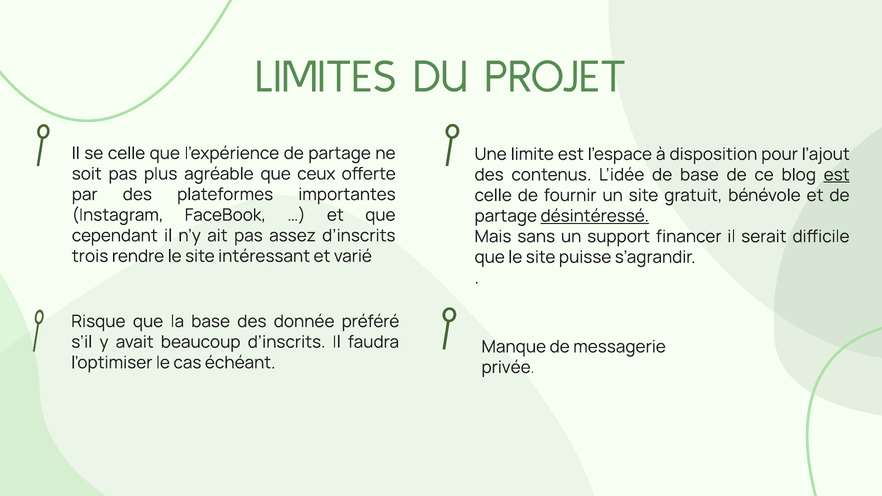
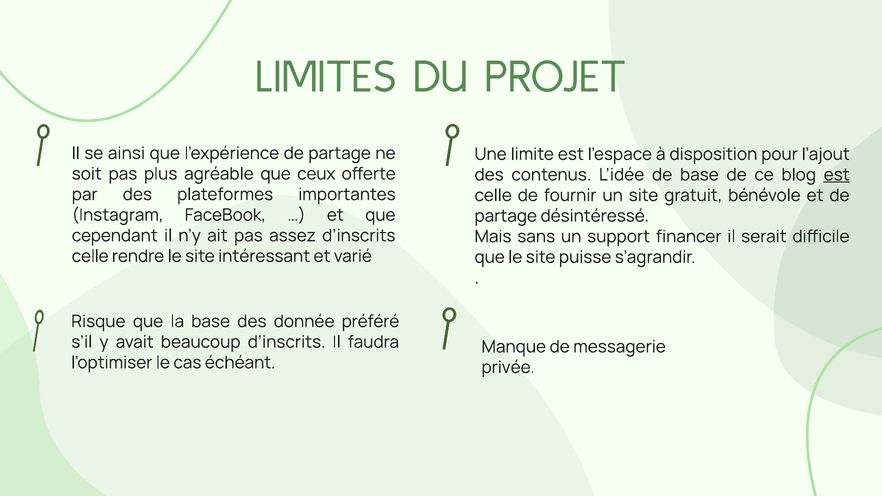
se celle: celle -> ainsi (126, 153)
désintéressé underline: present -> none (595, 216)
trois: trois -> celle (90, 256)
